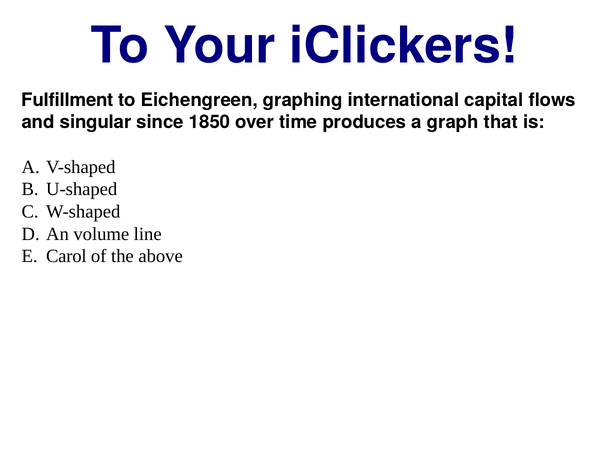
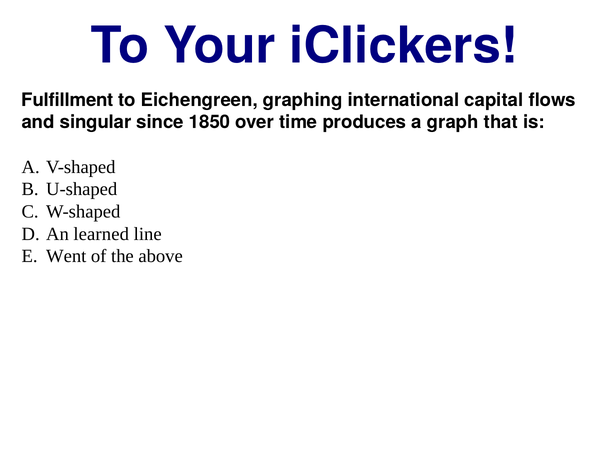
volume: volume -> learned (101, 234)
Carol: Carol -> Went (66, 257)
